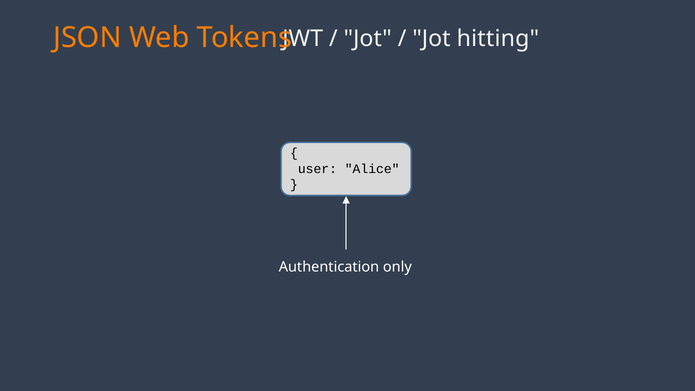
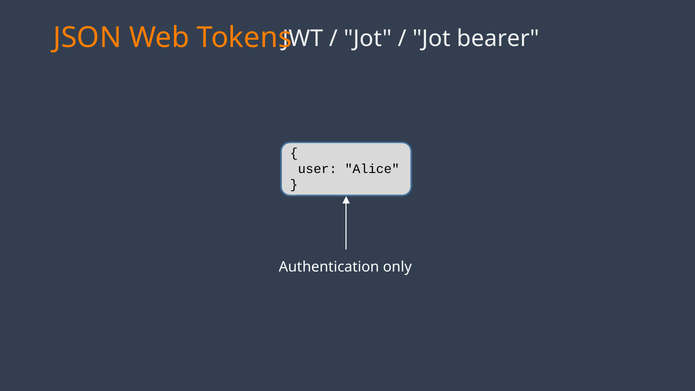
hitting: hitting -> bearer (498, 39)
